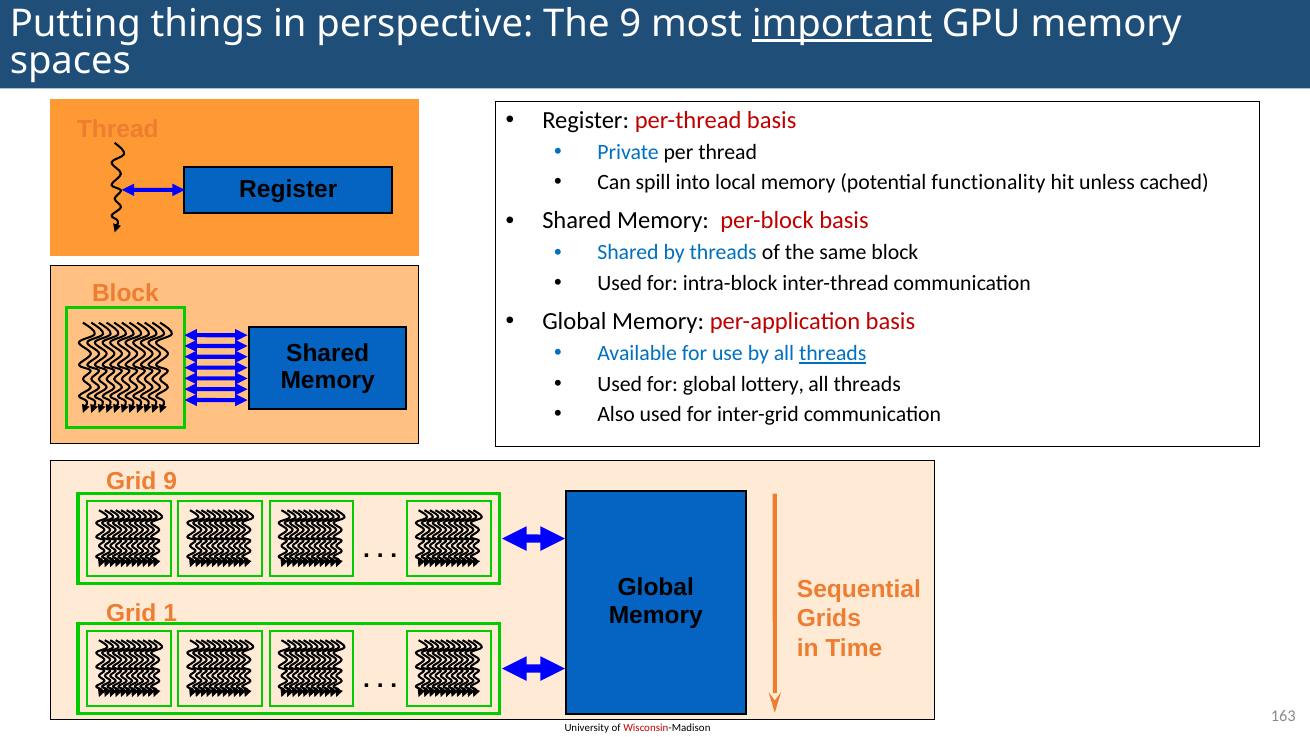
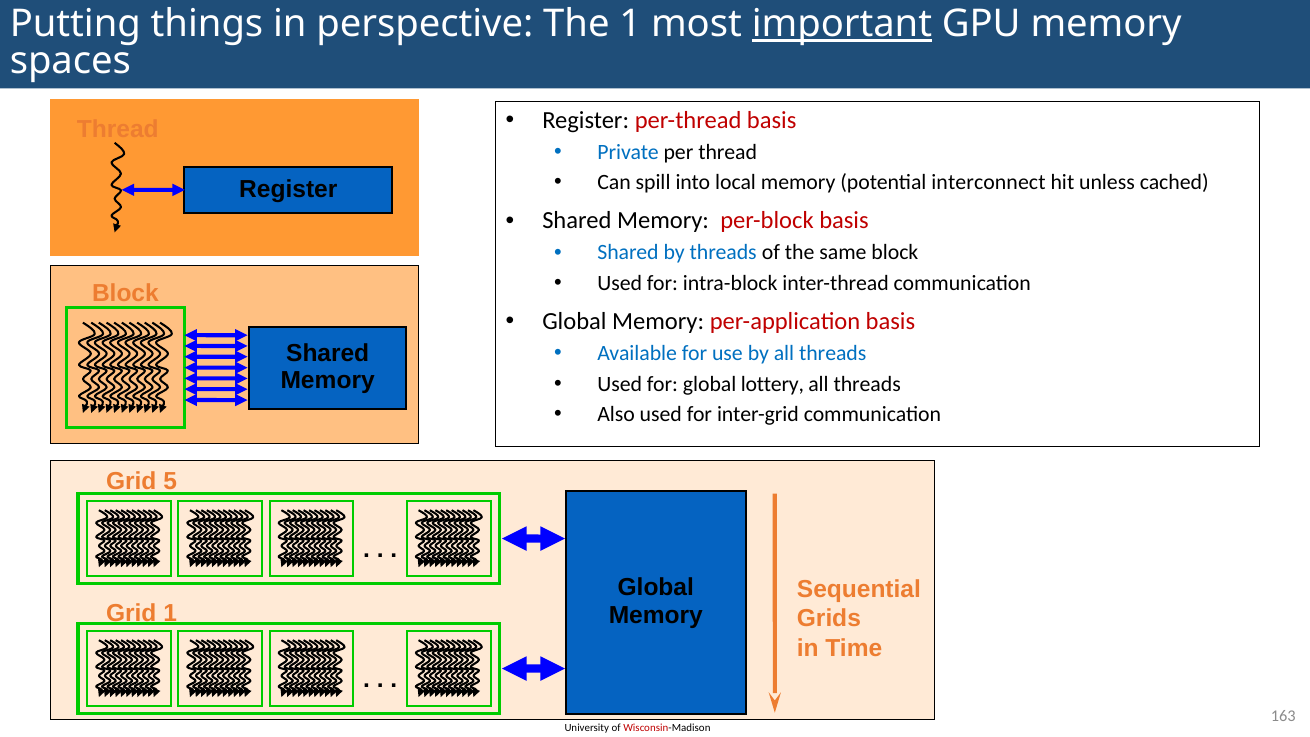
The 9: 9 -> 1 (630, 24)
functionality: functionality -> interconnect (988, 182)
threads underline: present -> none (833, 354)
Grid 9: 9 -> 5 (170, 482)
